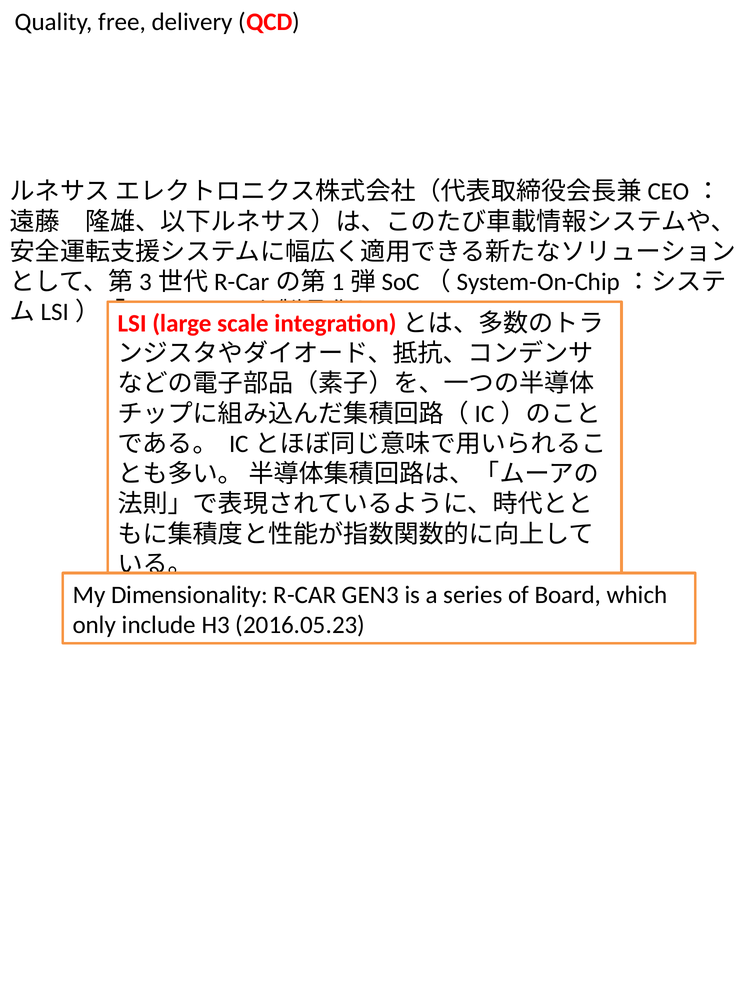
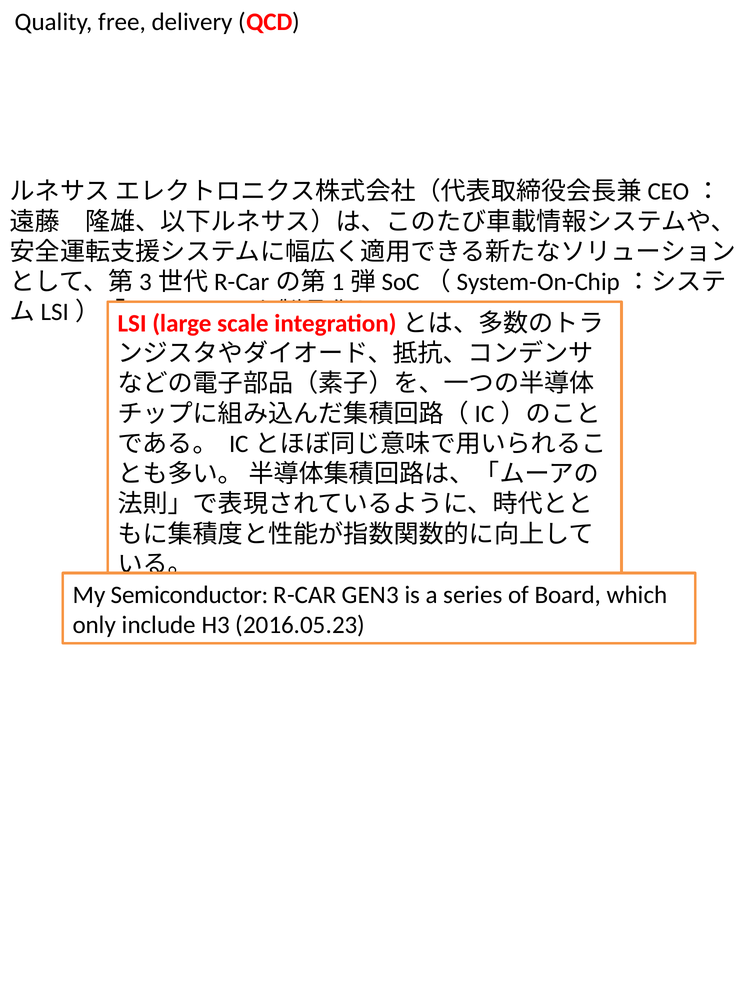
Dimensionality: Dimensionality -> Semiconductor (190, 595)
